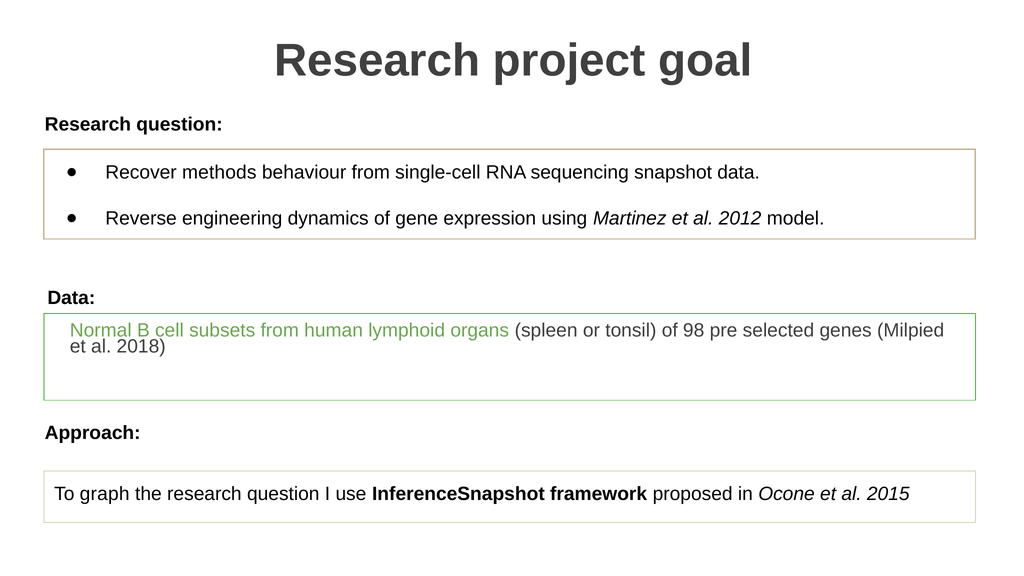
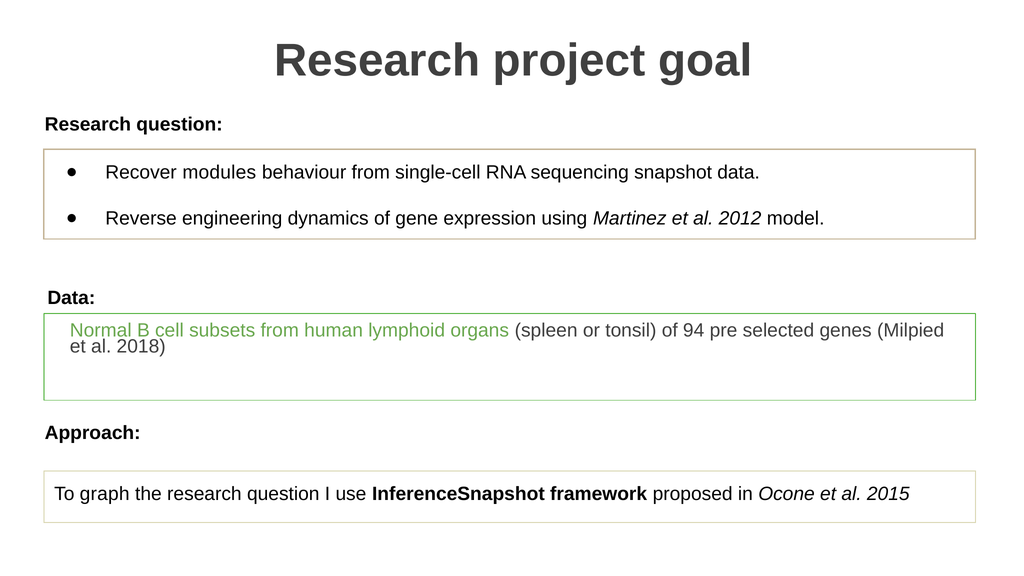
methods: methods -> modules (219, 172)
98: 98 -> 94 (694, 330)
